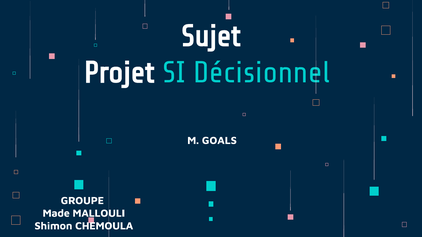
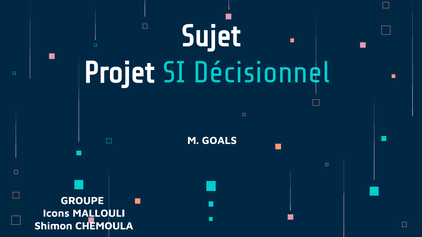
Made: Made -> Icons (56, 214)
